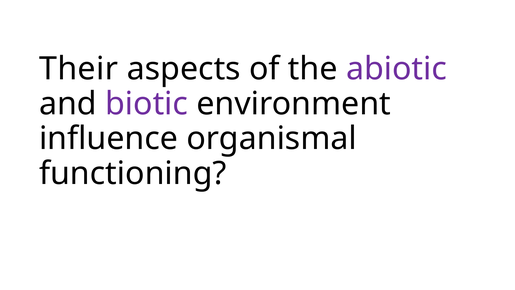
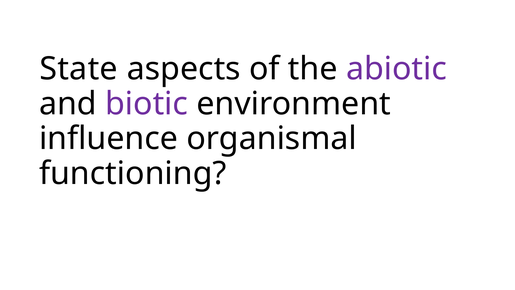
Their: Their -> State (79, 69)
